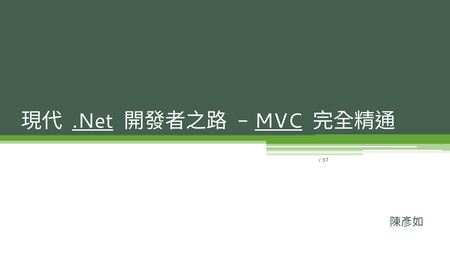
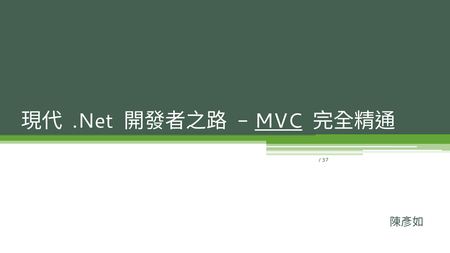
.Net underline: present -> none (93, 121)
